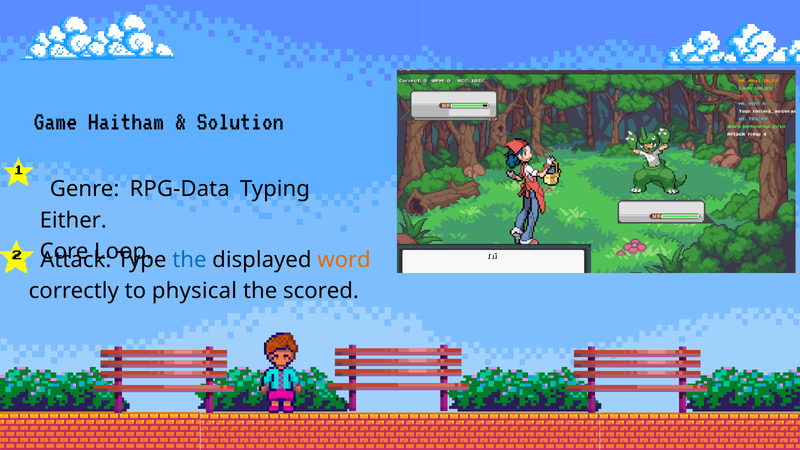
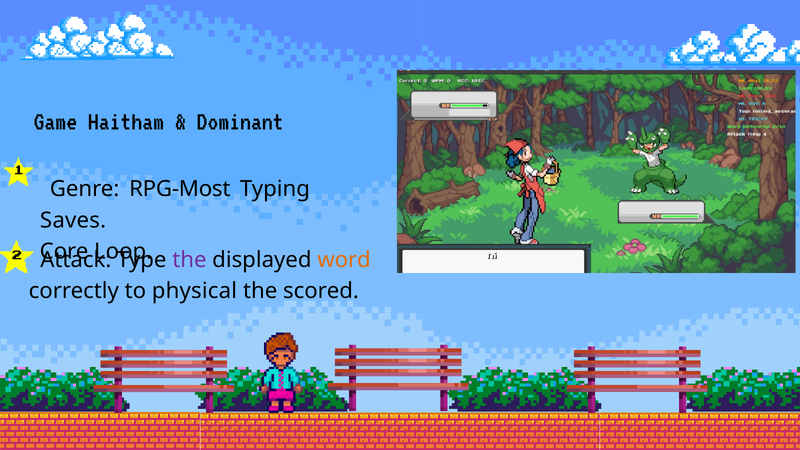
Solution: Solution -> Dominant (240, 121)
RPG-Data: RPG-Data -> RPG-Most (180, 189)
Either: Either -> Saves (73, 220)
the colour: blue -> purple (189, 260)
